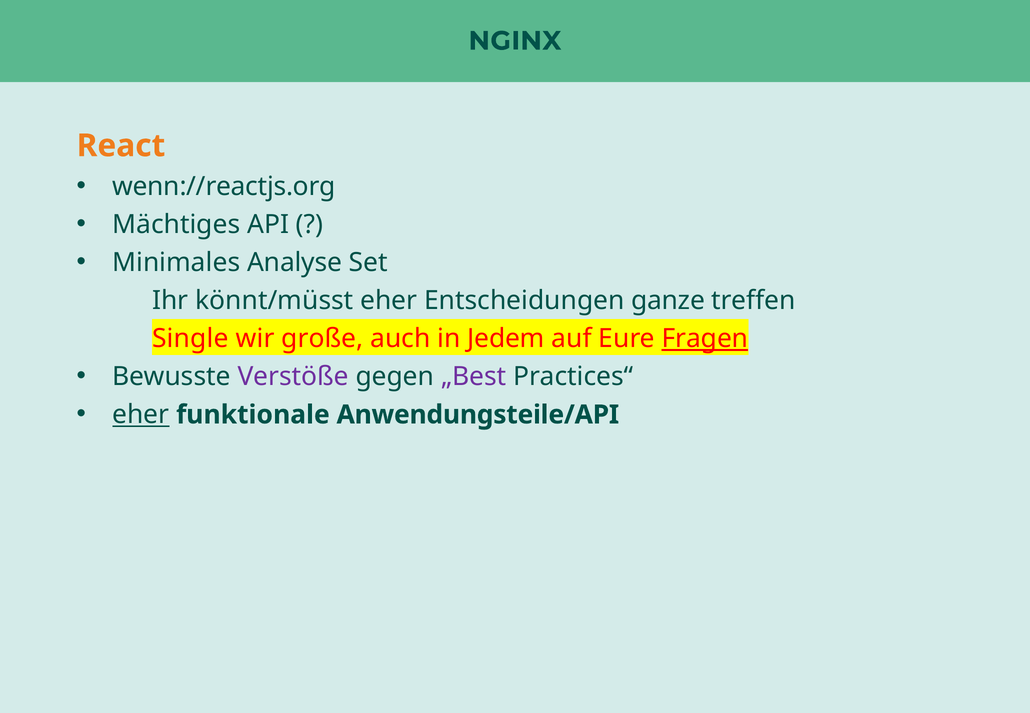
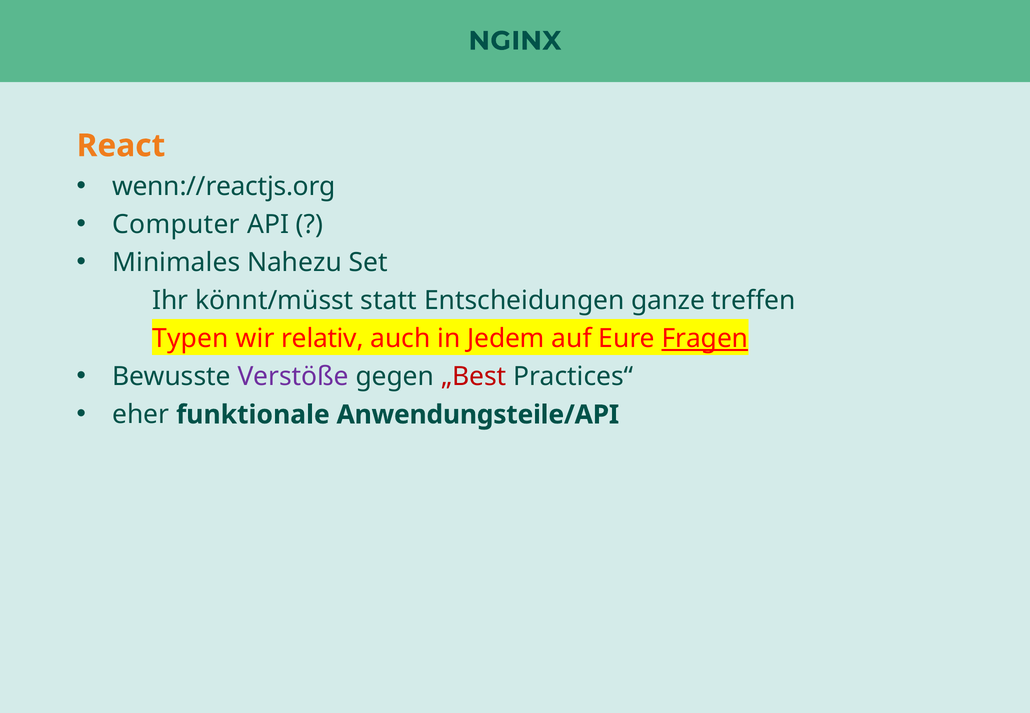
Mächtiges: Mächtiges -> Computer (176, 225)
Analyse: Analyse -> Nahezu (295, 263)
könnt/müsst eher: eher -> statt (389, 301)
Single: Single -> Typen (190, 339)
große: große -> relativ (322, 339)
„Best colour: purple -> red (474, 377)
eher underline: present -> none (141, 415)
